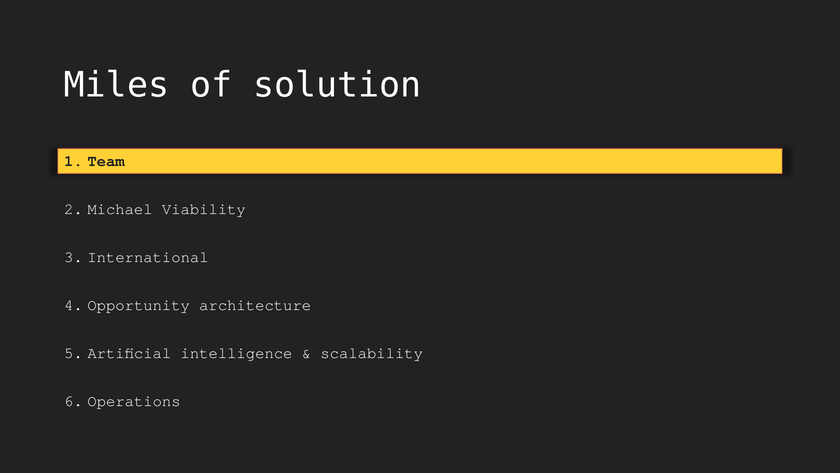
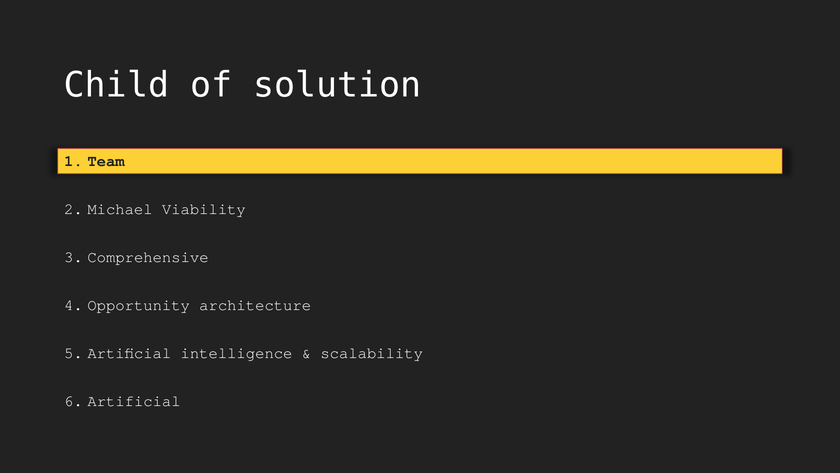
Miles: Miles -> Child (117, 85)
International: International -> Comprehensive (148, 257)
Operations: Operations -> Artificial (134, 401)
